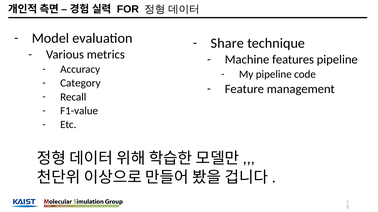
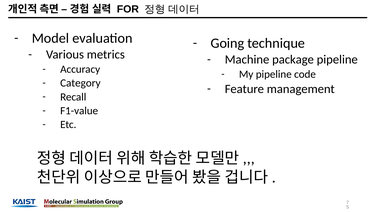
Share: Share -> Going (227, 43)
features: features -> package (293, 60)
